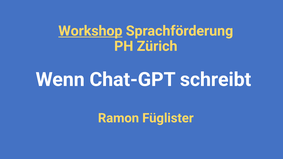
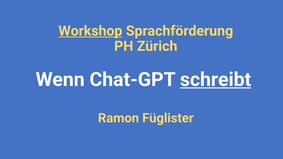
schreibt underline: none -> present (216, 80)
